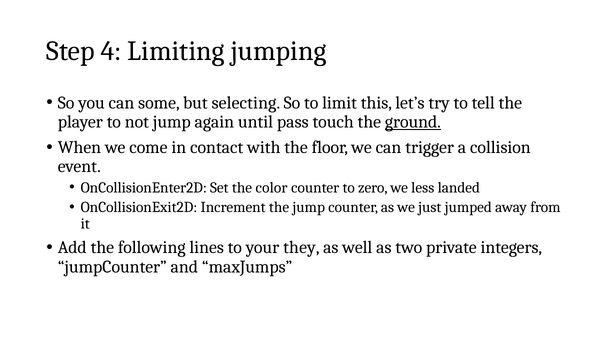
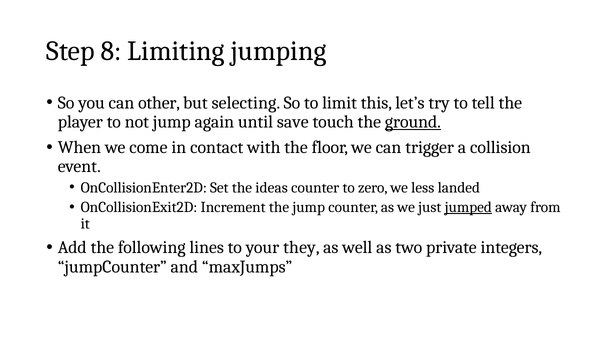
4: 4 -> 8 (111, 51)
some: some -> other (159, 103)
pass: pass -> save (293, 122)
color: color -> ideas (272, 188)
jumped underline: none -> present (468, 207)
